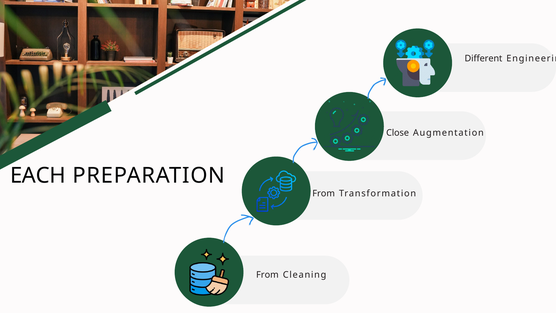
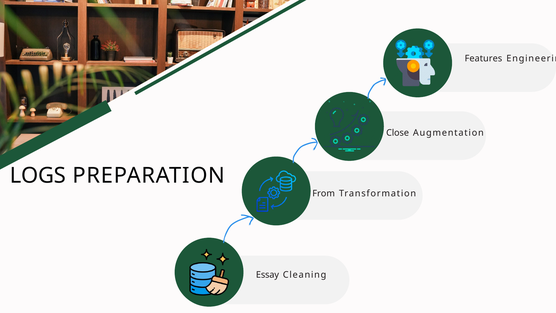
Different: Different -> Features (483, 59)
EACH: EACH -> LOGS (38, 175)
From: From -> Essay (267, 275)
